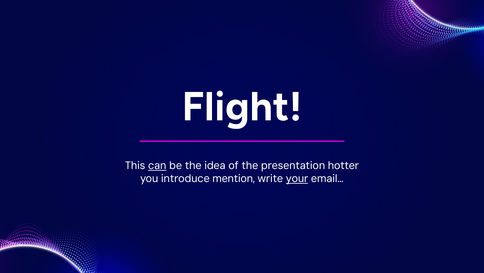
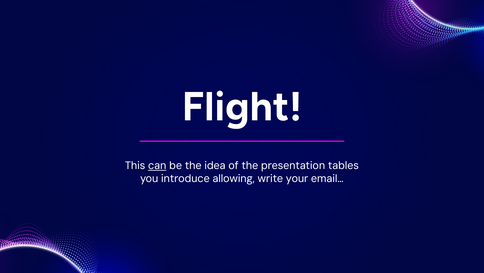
hotter: hotter -> tables (343, 165)
mention: mention -> allowing (234, 178)
your underline: present -> none (297, 178)
